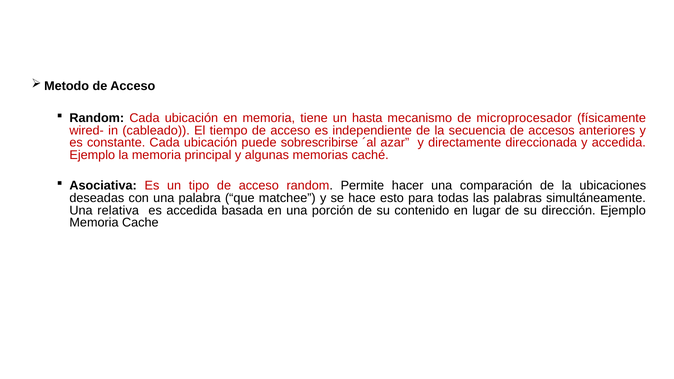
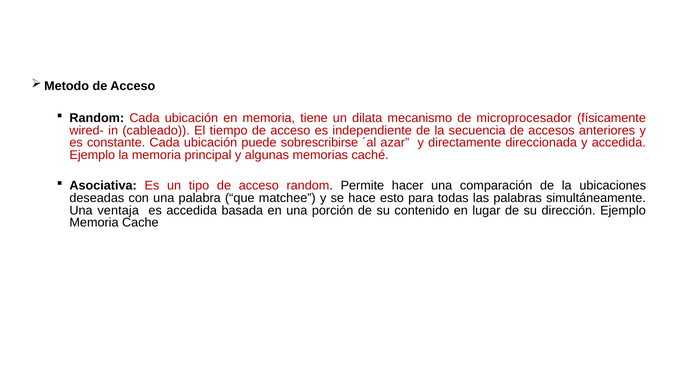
hasta: hasta -> dilata (367, 118)
relativa: relativa -> ventaja (118, 210)
